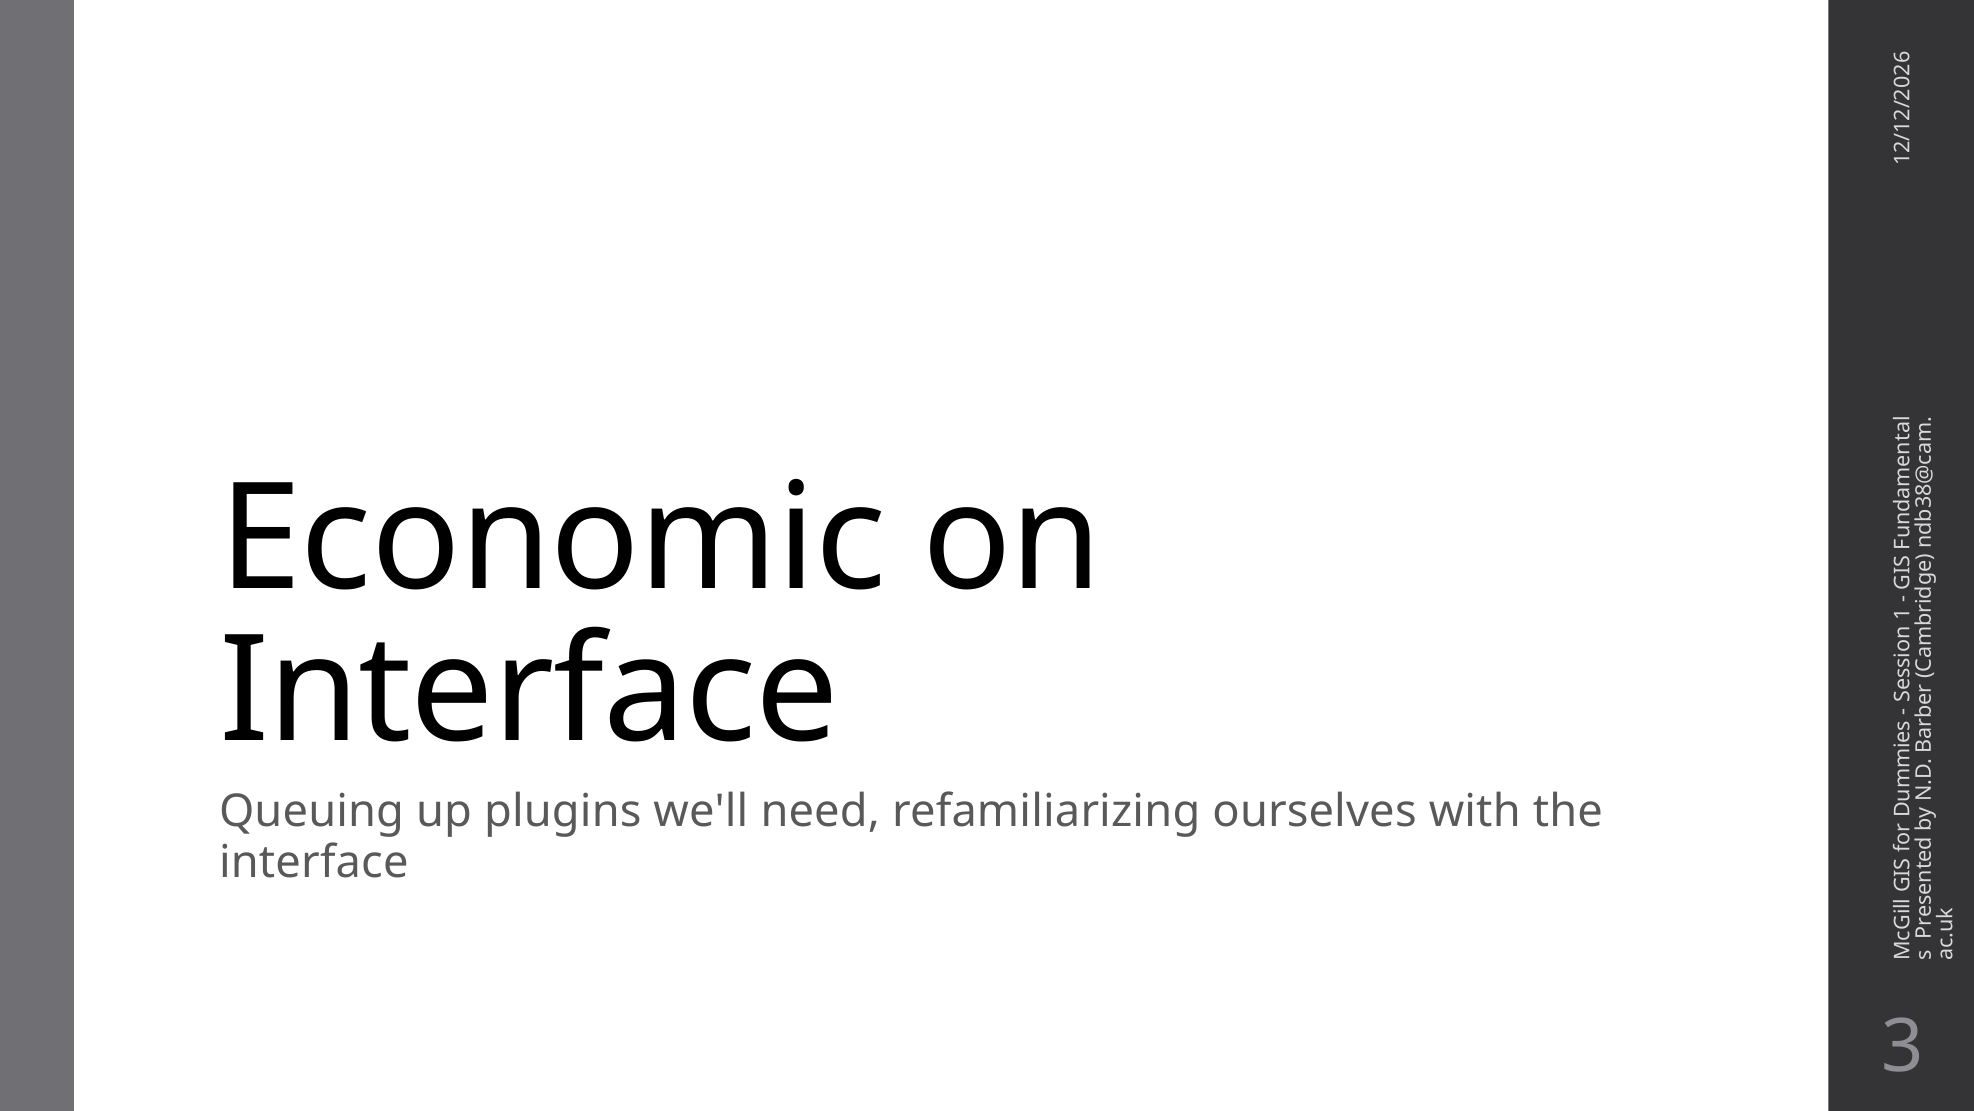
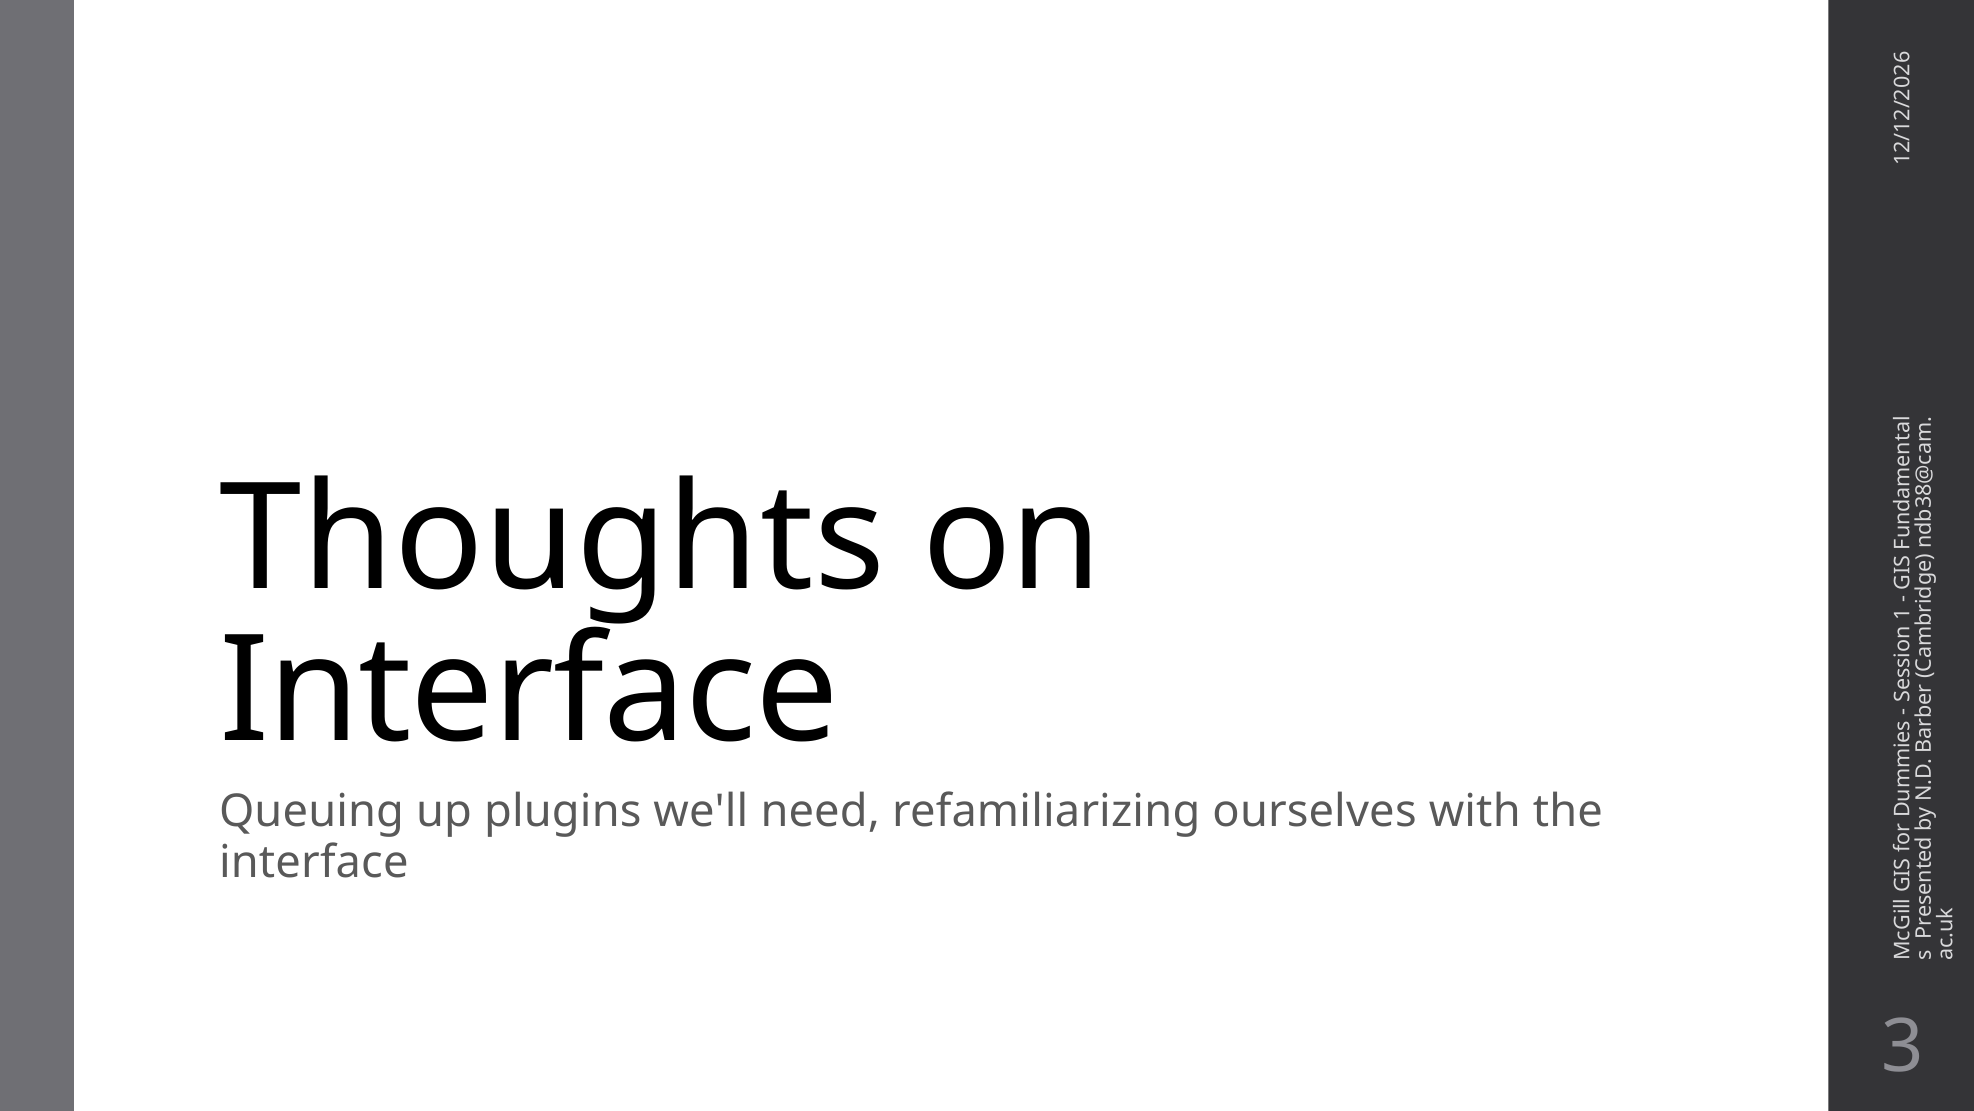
Economic: Economic -> Thoughts (552, 540)
